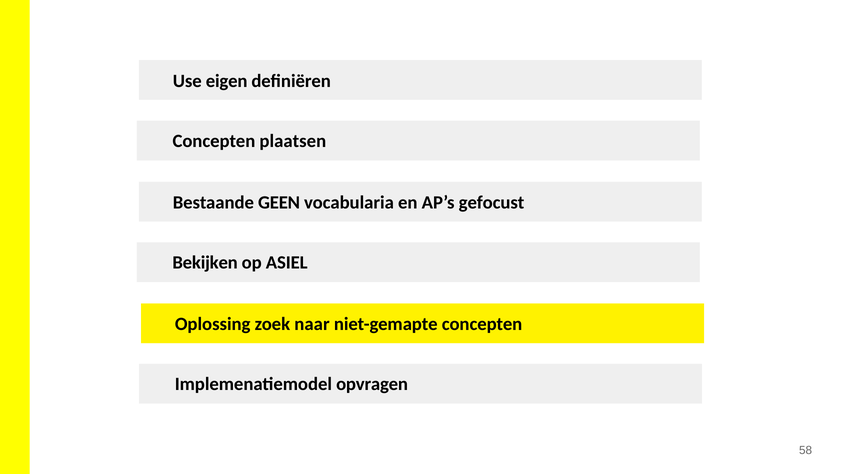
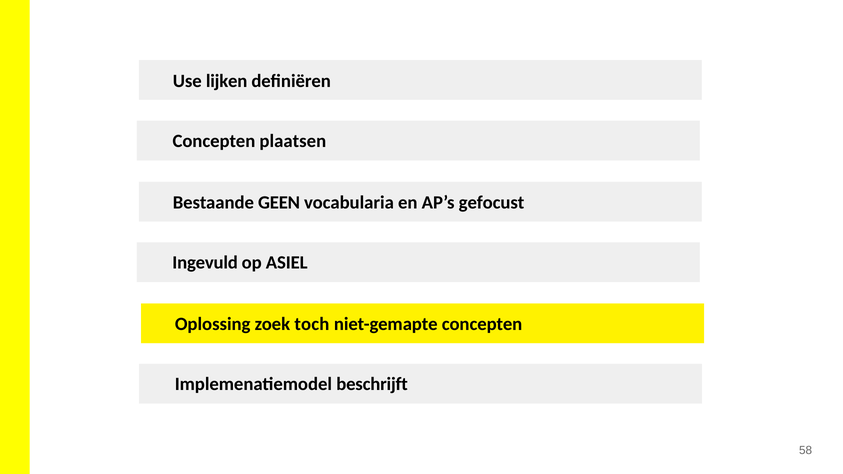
eigen: eigen -> lijken (227, 81)
Bekijken: Bekijken -> Ingevuld (205, 263)
naar: naar -> toch (312, 324)
opvragen: opvragen -> beschrijft (372, 384)
